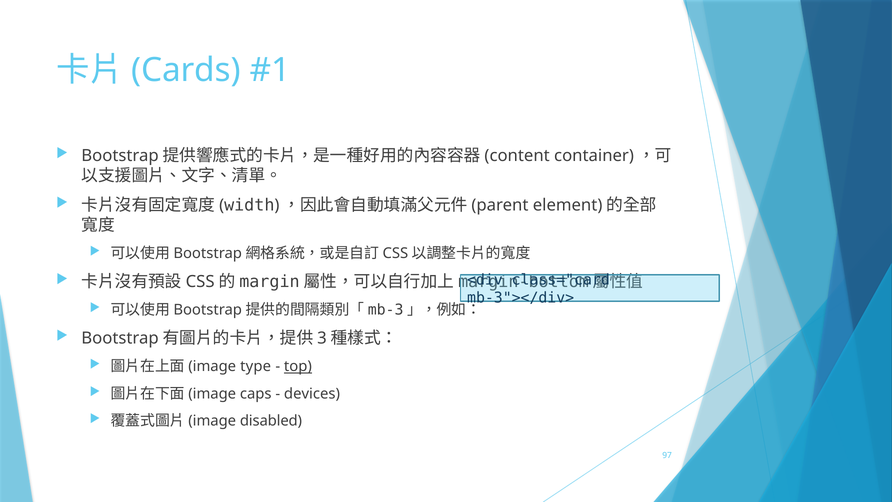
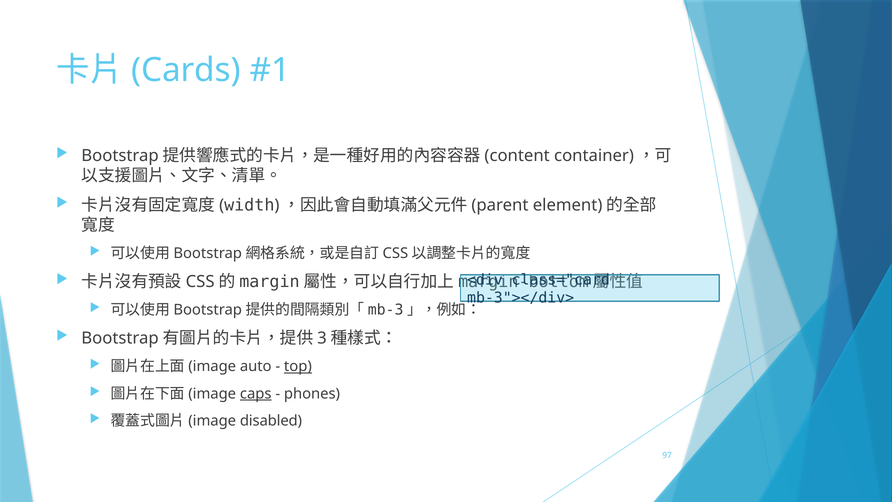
type: type -> auto (256, 366)
caps underline: none -> present (256, 394)
devices: devices -> phones (312, 394)
